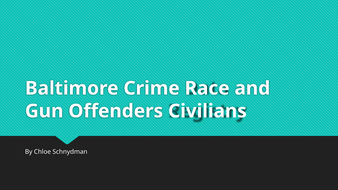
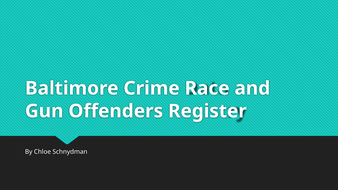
Civilians: Civilians -> Register (207, 111)
